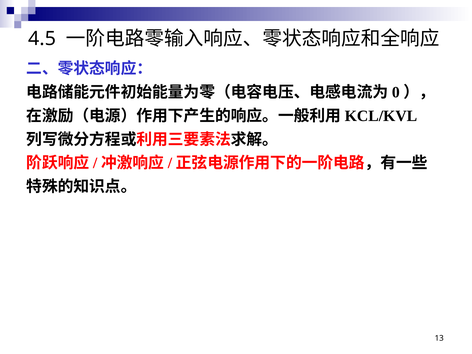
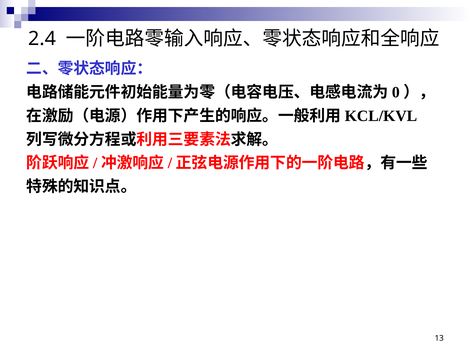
4.5: 4.5 -> 2.4 (42, 39)
